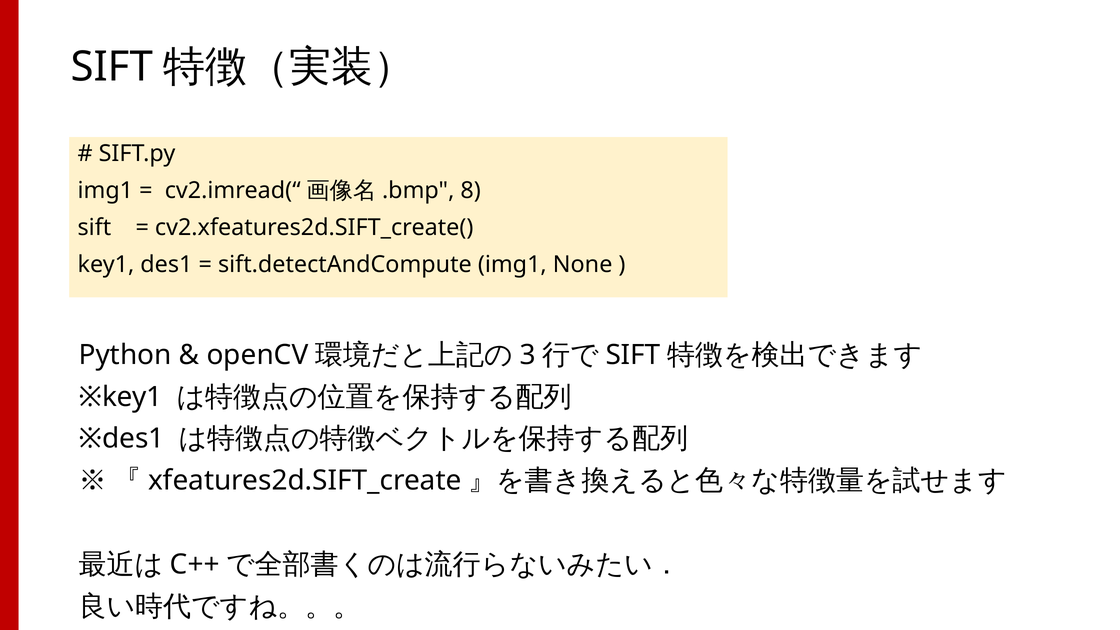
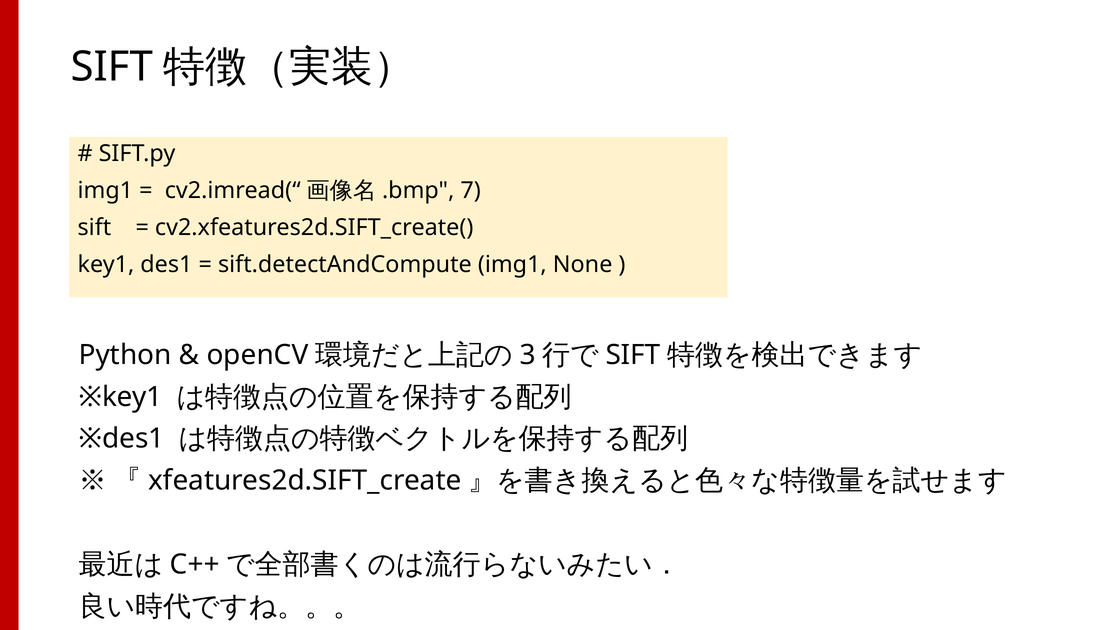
8: 8 -> 7 (471, 191)
